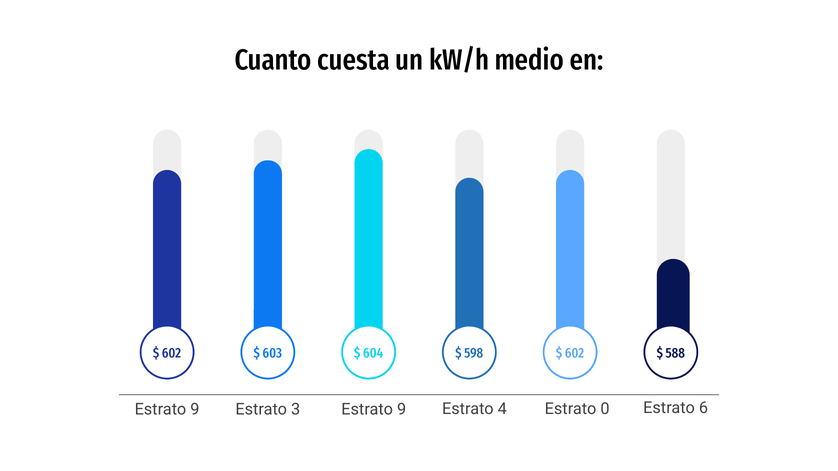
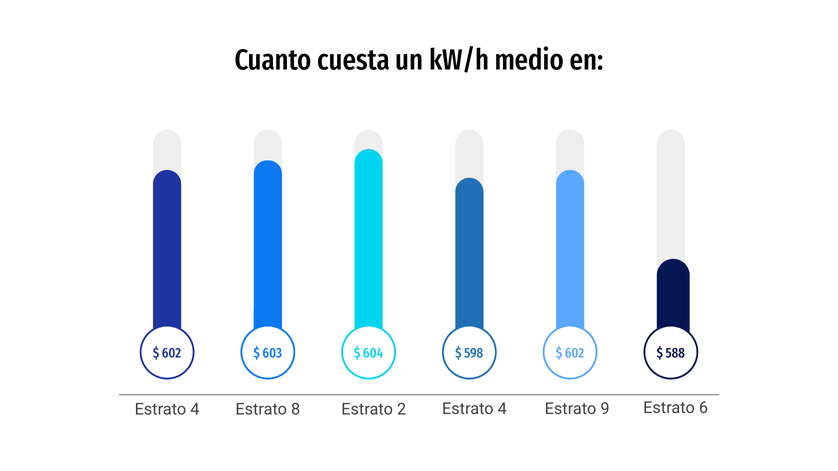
0: 0 -> 9 (605, 409)
9: 9 -> 4 (195, 410)
3: 3 -> 8 (296, 410)
9: 9 -> 2 (402, 410)
